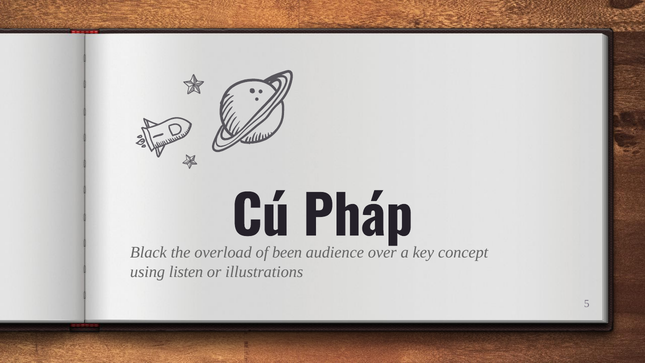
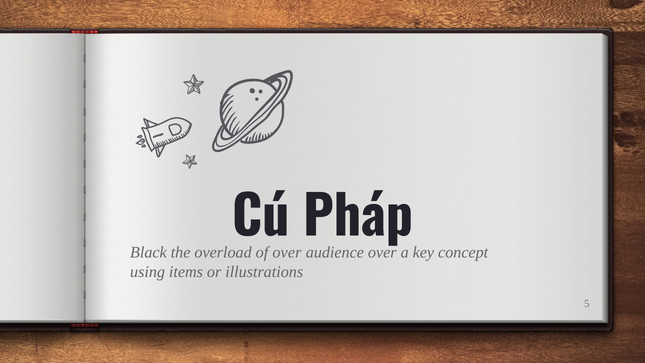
been: been -> over (287, 253)
listen: listen -> items (186, 272)
